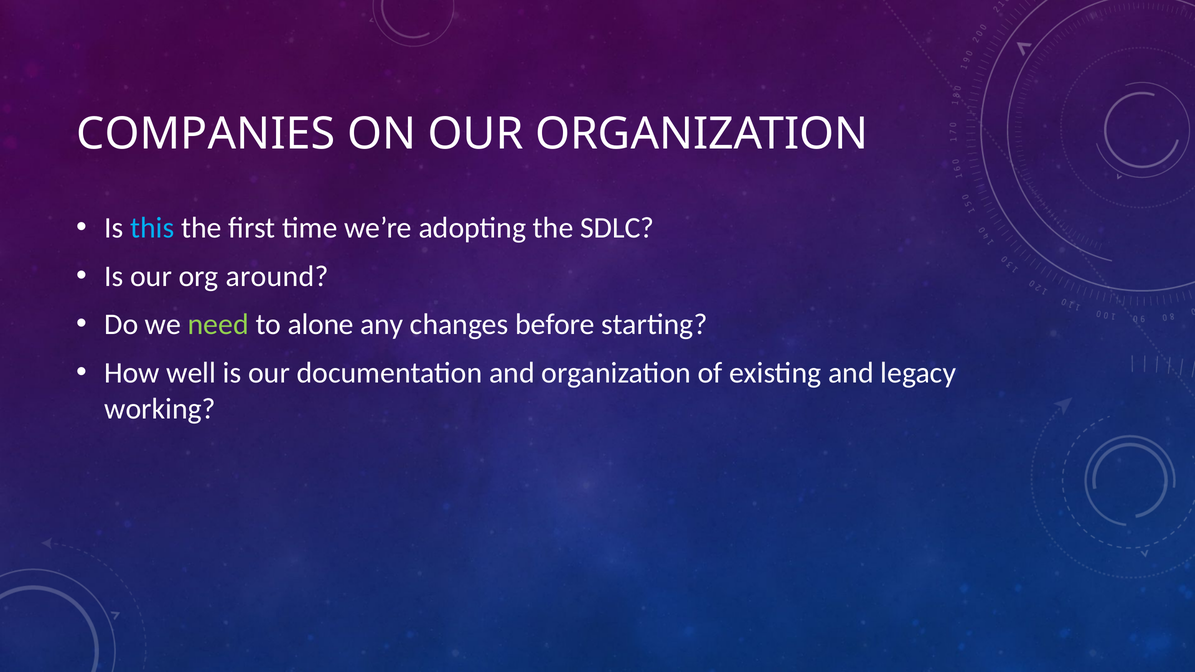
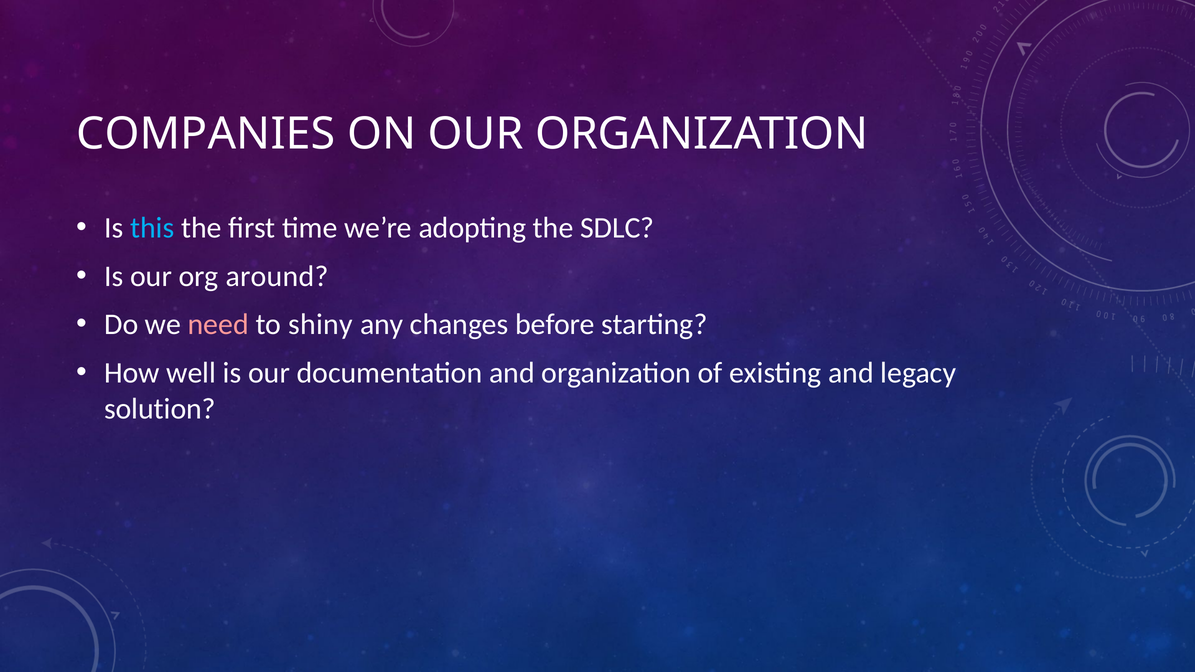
need colour: light green -> pink (218, 325)
alone: alone -> shiny (320, 325)
working: working -> solution (160, 409)
